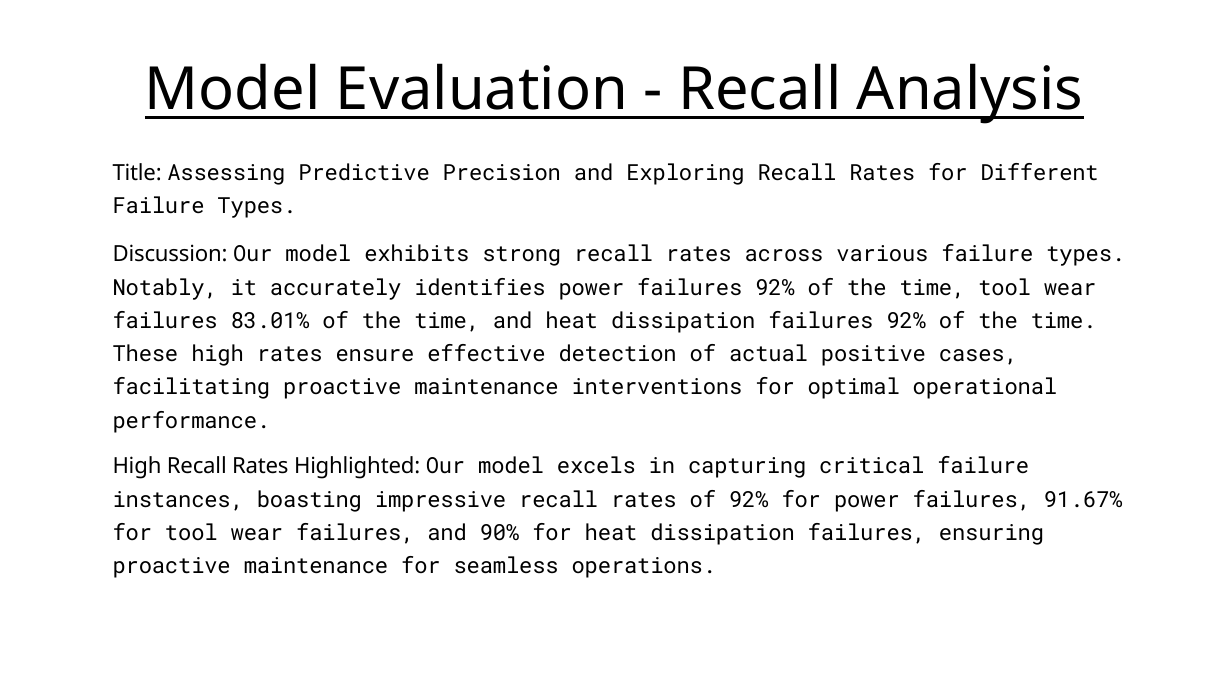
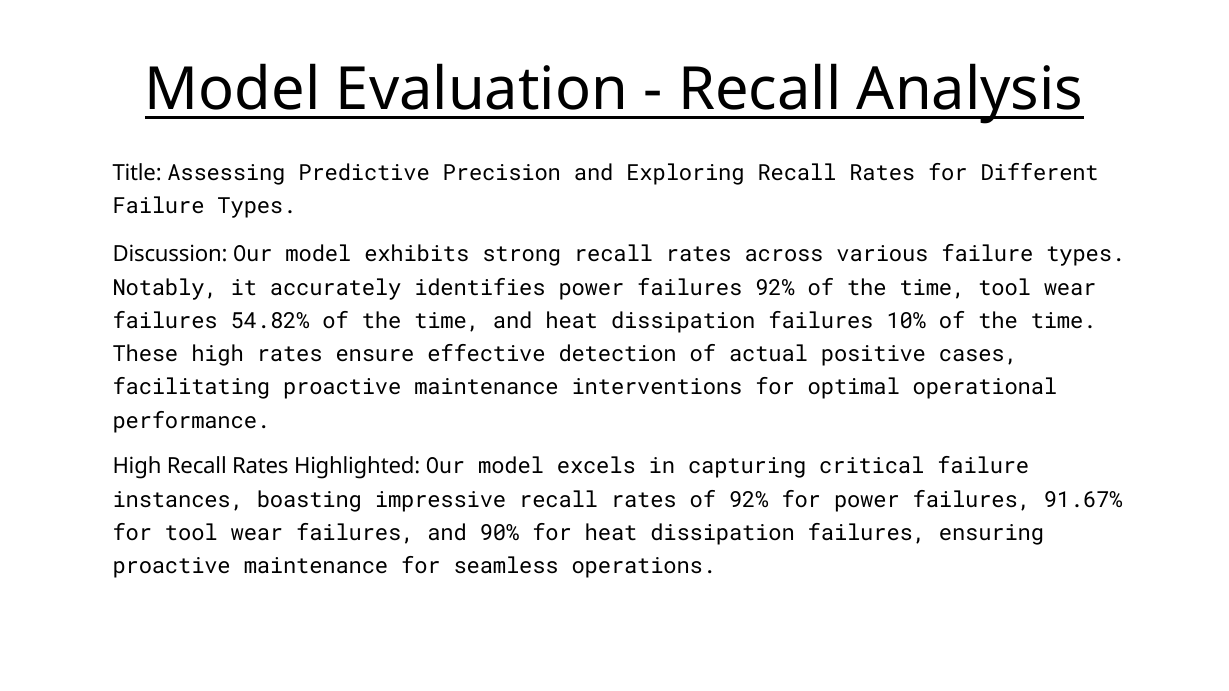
83.01%: 83.01% -> 54.82% (270, 321)
dissipation failures 92%: 92% -> 10% (906, 321)
